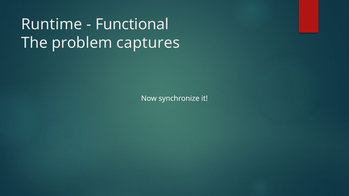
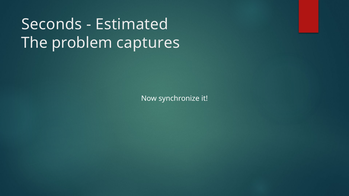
Runtime: Runtime -> Seconds (52, 25)
Functional: Functional -> Estimated (132, 25)
